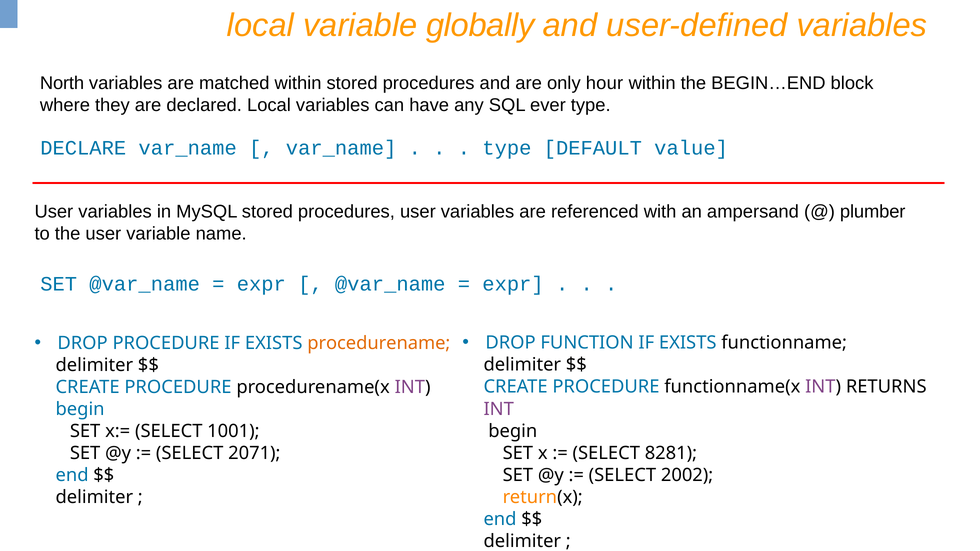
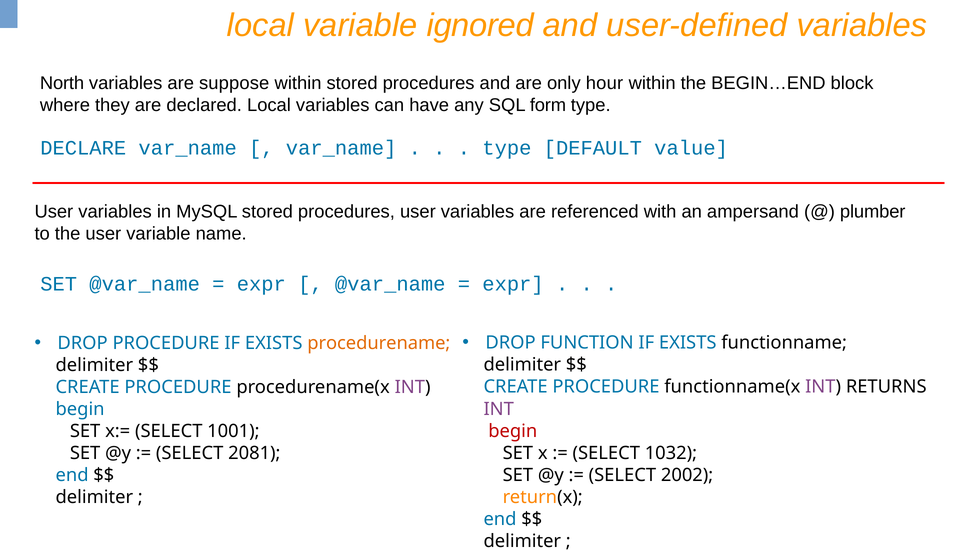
globally: globally -> ignored (480, 26)
matched: matched -> suppose (234, 83)
ever: ever -> form (548, 105)
begin colour: black -> red (513, 431)
8281: 8281 -> 1032 (671, 453)
2071: 2071 -> 2081 (254, 454)
